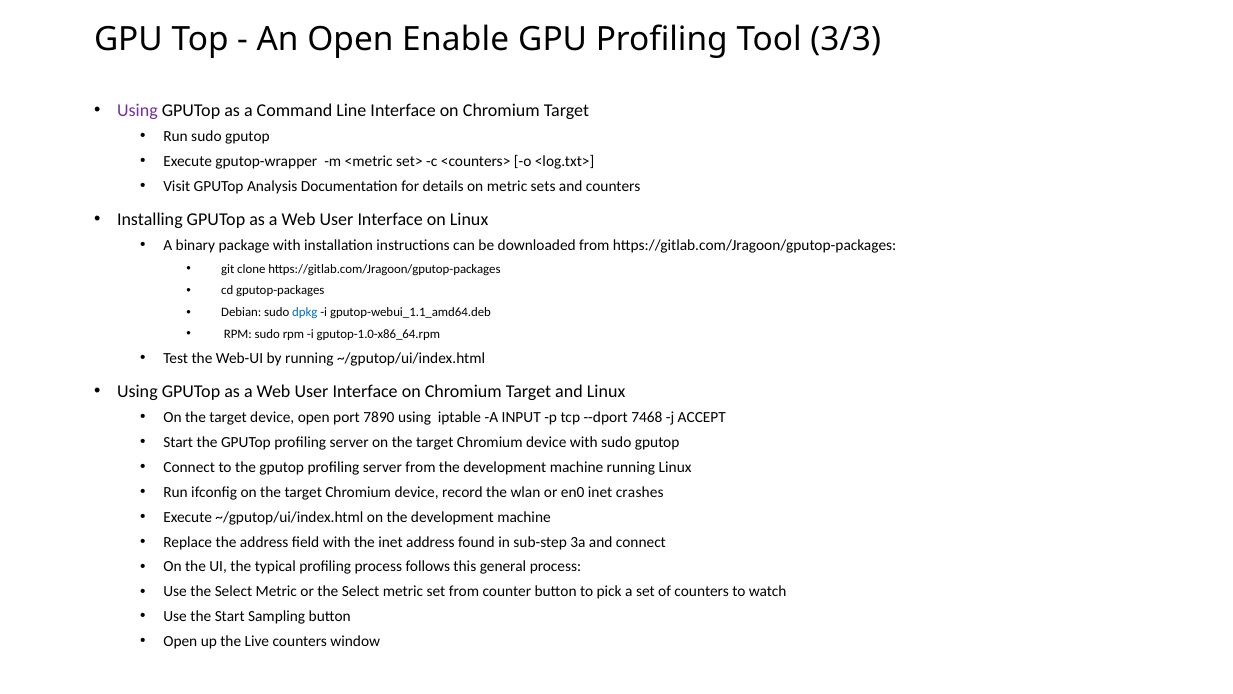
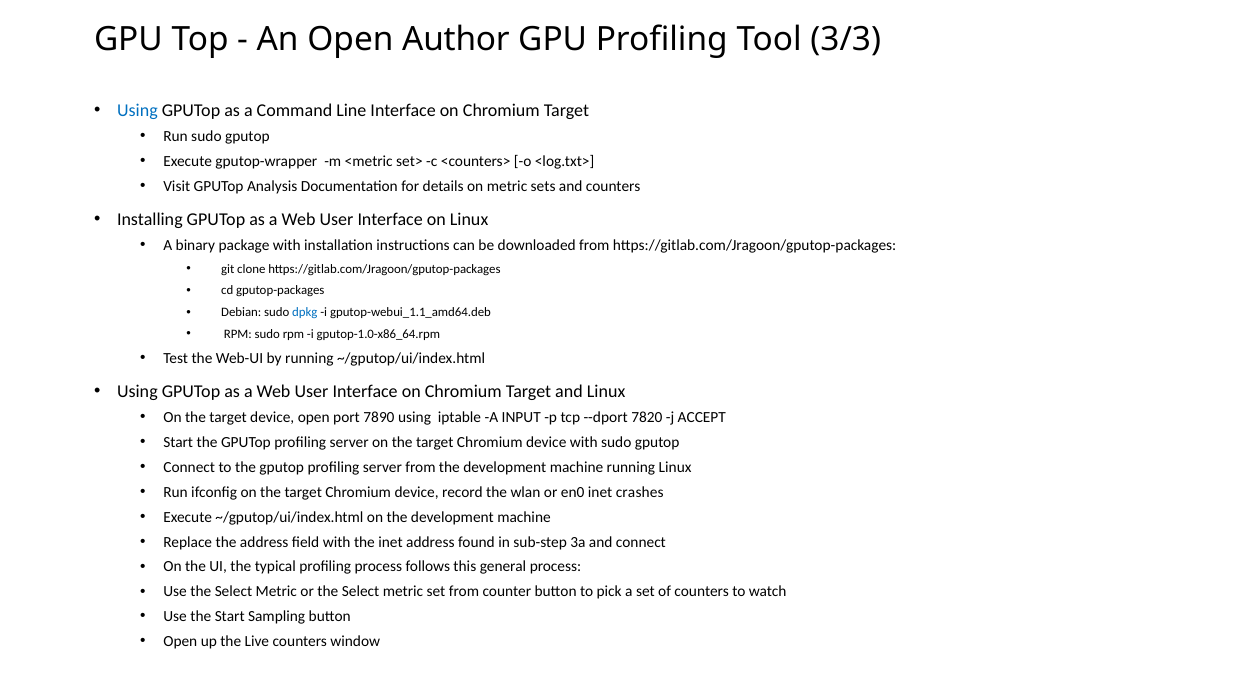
Enable: Enable -> Author (456, 40)
Using colour: purple -> blue (137, 110)
7468: 7468 -> 7820 (647, 417)
